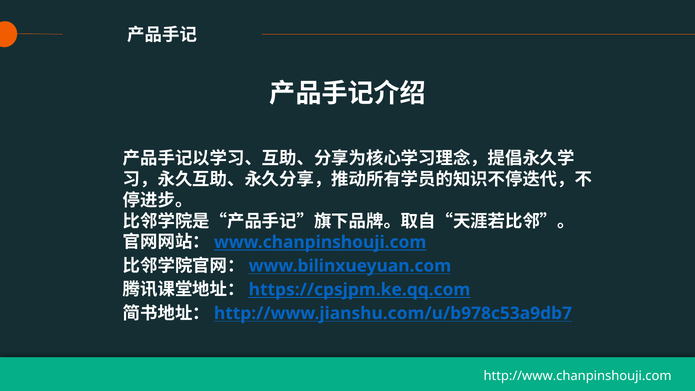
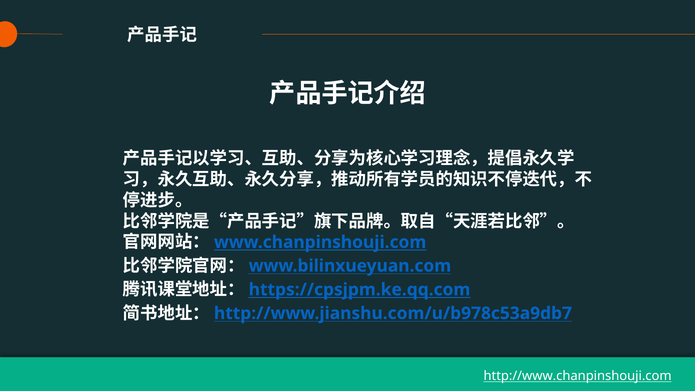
http://www.chanpinshouji.com underline: none -> present (578, 376)
